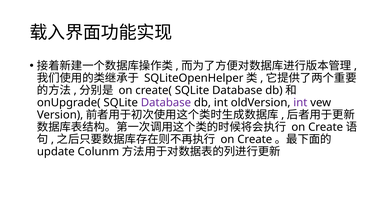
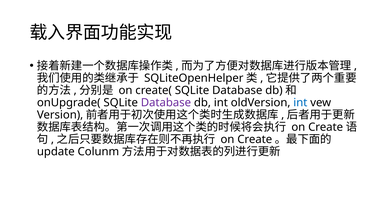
int colour: purple -> blue (300, 102)
